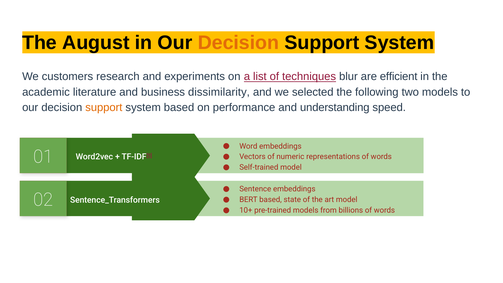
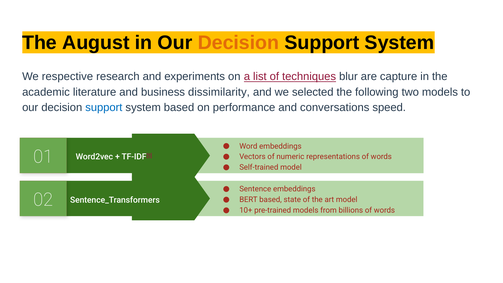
customers: customers -> respective (67, 77)
efficient: efficient -> capture (399, 77)
support colour: orange -> blue (104, 107)
understanding: understanding -> conversations (335, 107)
